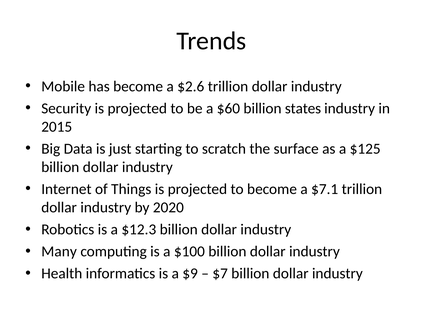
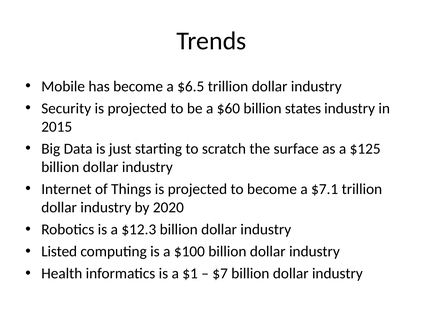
$2.6: $2.6 -> $6.5 (191, 86)
Many: Many -> Listed (59, 252)
$9: $9 -> $1 (190, 274)
